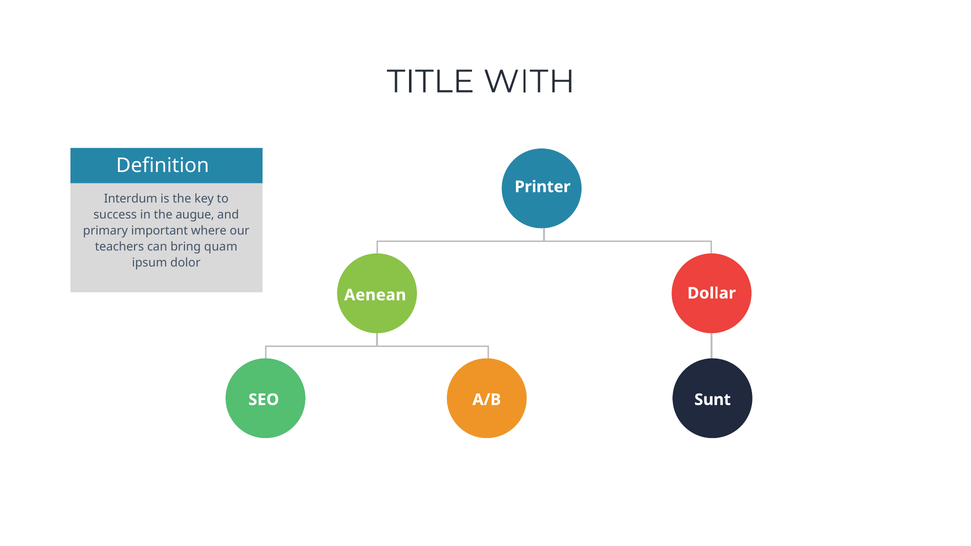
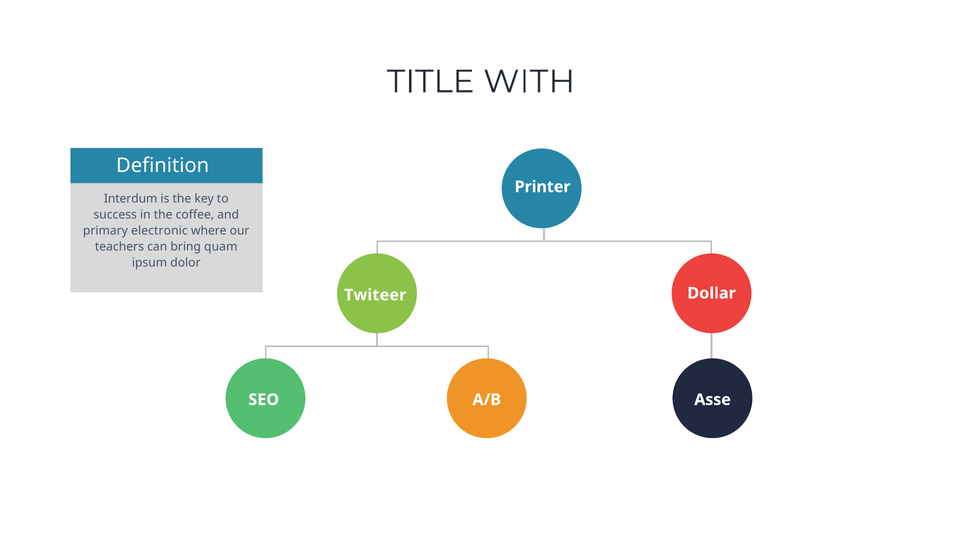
augue: augue -> coffee (195, 215)
important: important -> electronic (159, 231)
Aenean: Aenean -> Twiteer (375, 295)
Sunt: Sunt -> Asse (713, 400)
